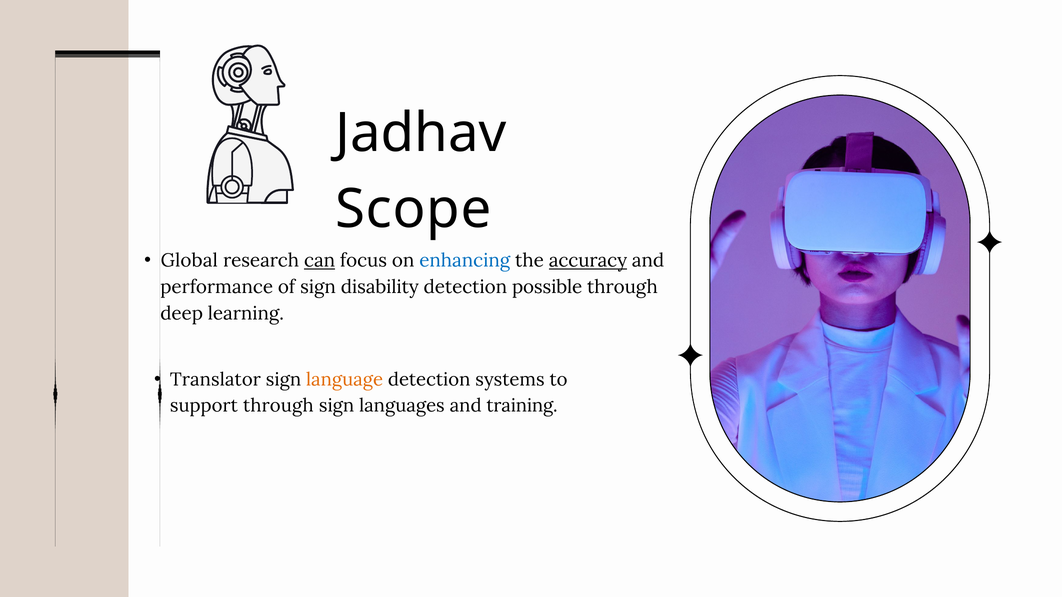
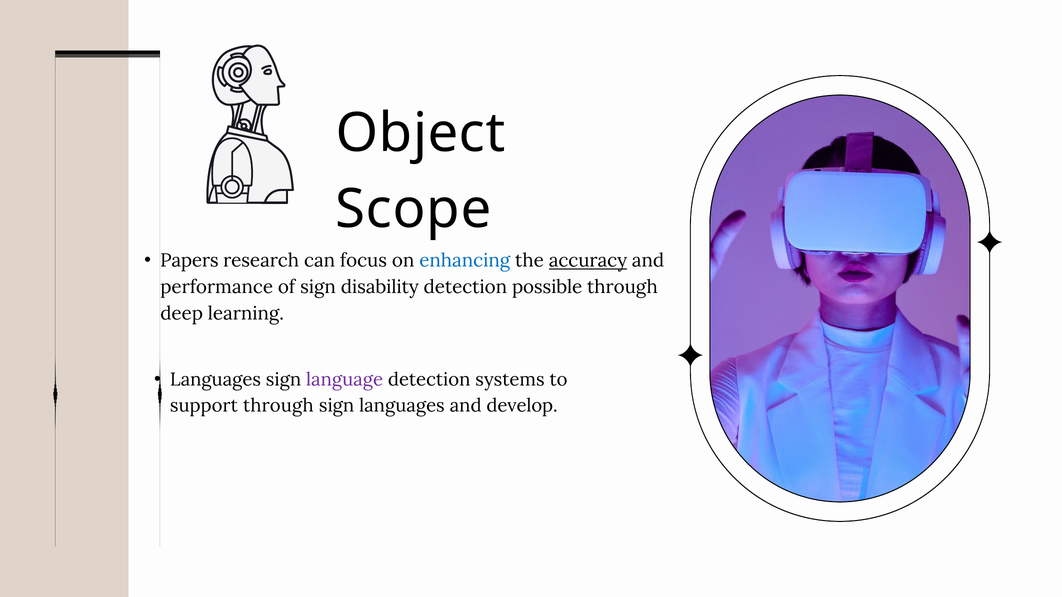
Jadhav: Jadhav -> Object (421, 133)
Global: Global -> Papers (189, 261)
can underline: present -> none (320, 261)
Translator: Translator -> Languages (215, 380)
language colour: orange -> purple (345, 380)
training: training -> develop (522, 406)
